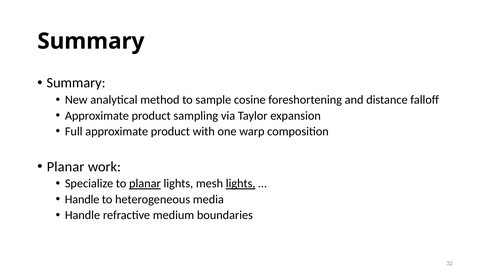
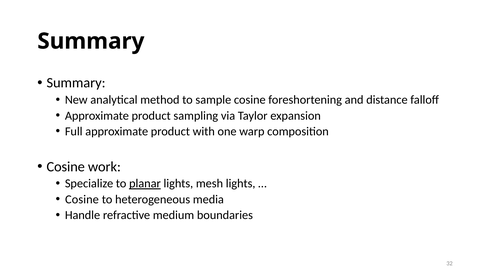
Planar: Planar -> Cosine (66, 166)
lights underline: present -> none (241, 183)
Handle: Handle -> Cosine (82, 199)
